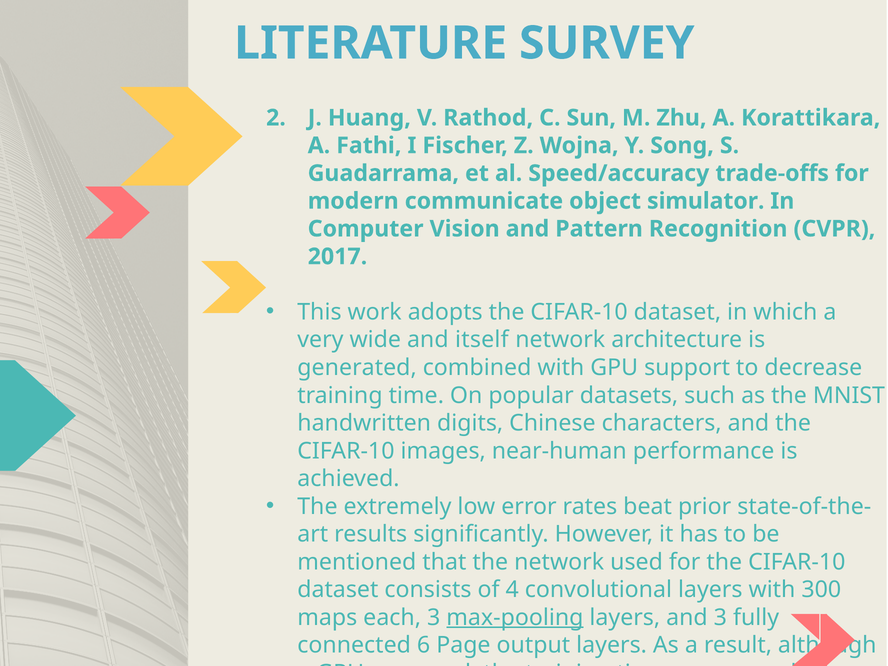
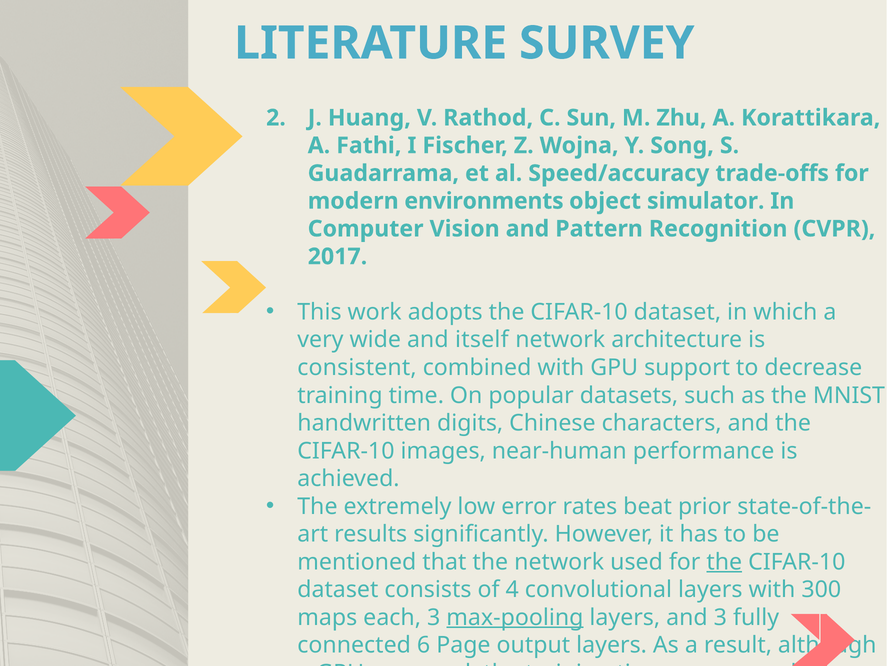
communicate: communicate -> environments (484, 201)
generated: generated -> consistent (357, 368)
the underline: none -> present (724, 562)
